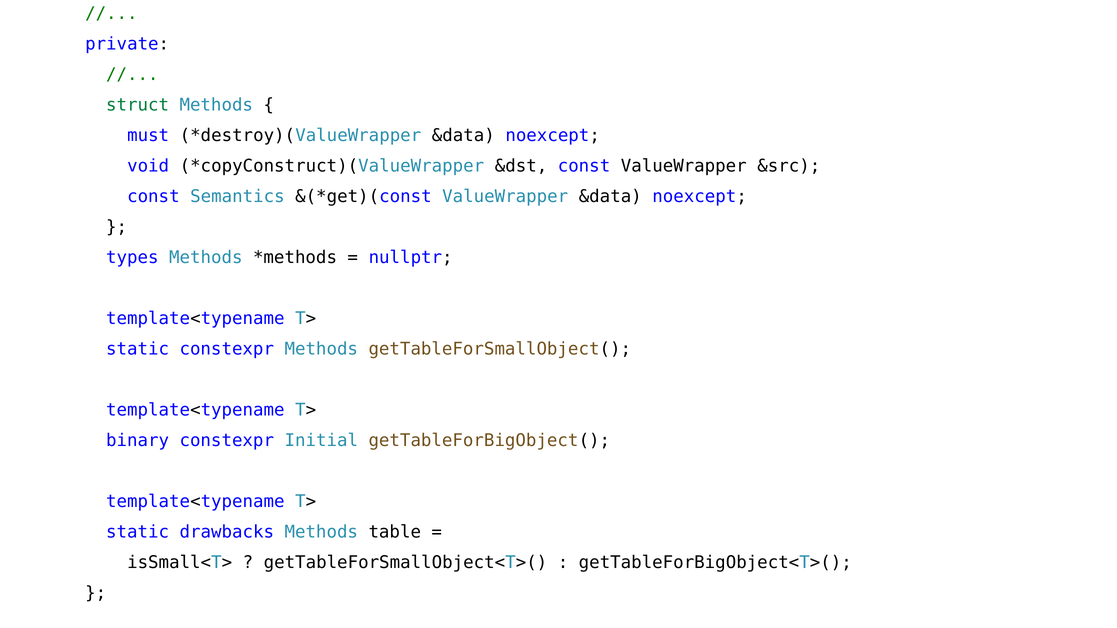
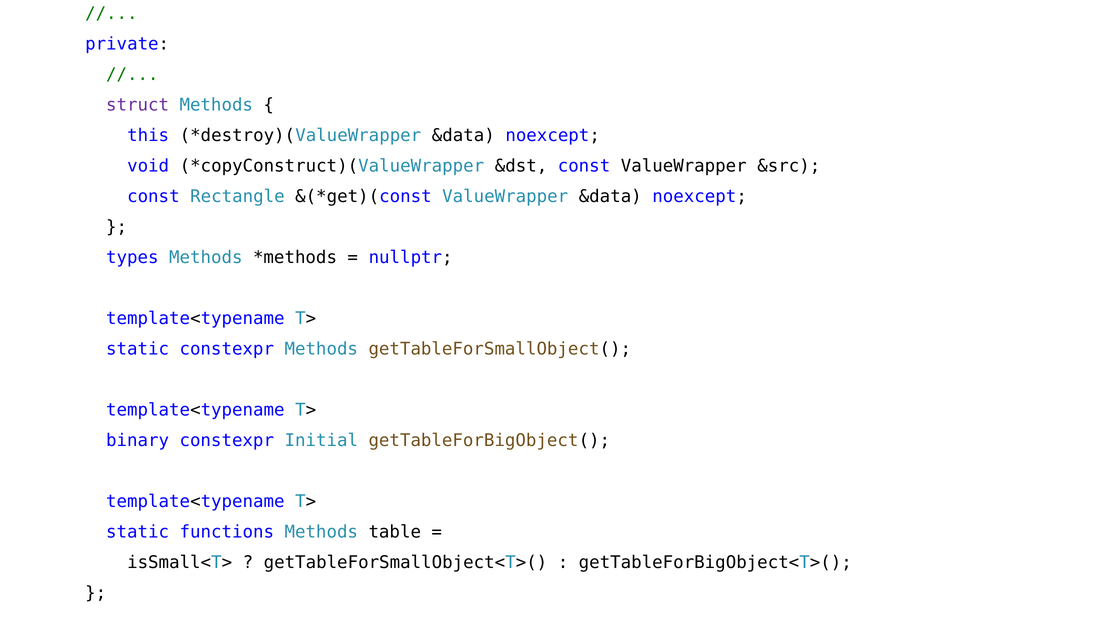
struct colour: green -> purple (138, 105)
must: must -> this (148, 136)
Semantics: Semantics -> Rectangle (237, 197)
drawbacks: drawbacks -> functions (227, 532)
